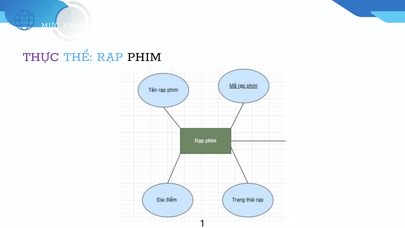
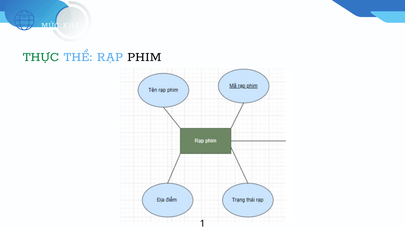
THỰC colour: purple -> green (41, 57)
